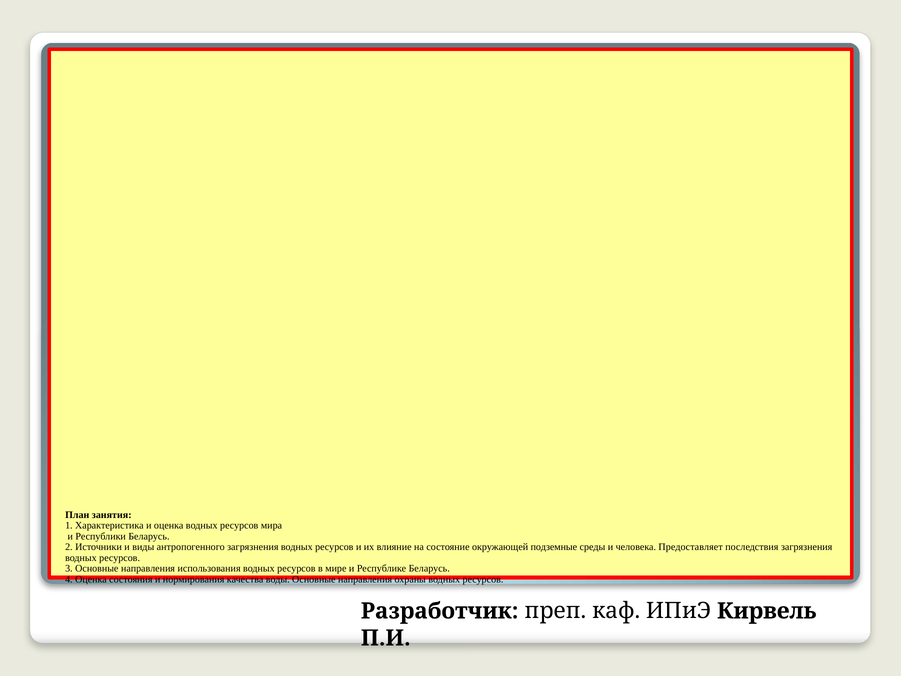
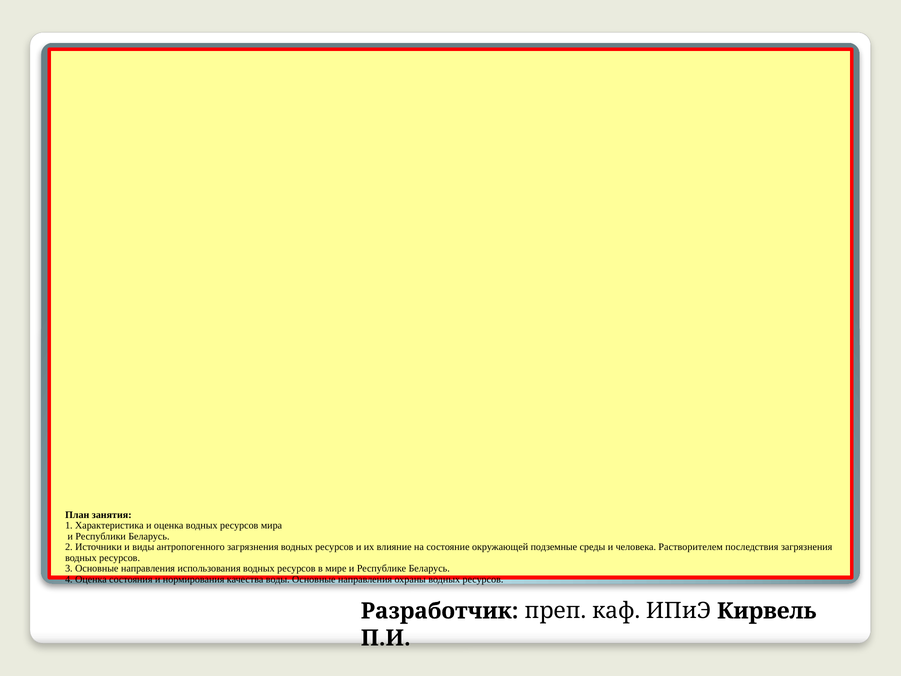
Предоставляет: Предоставляет -> Растворителем (691, 547)
